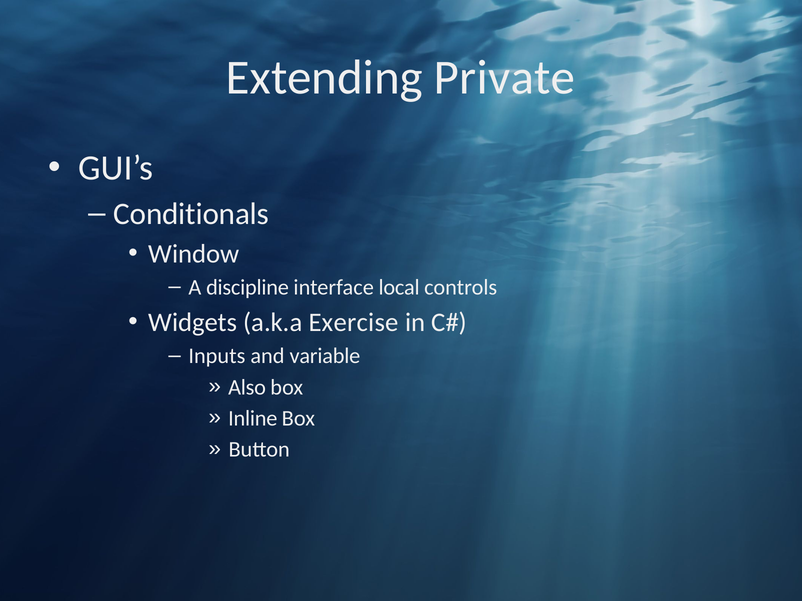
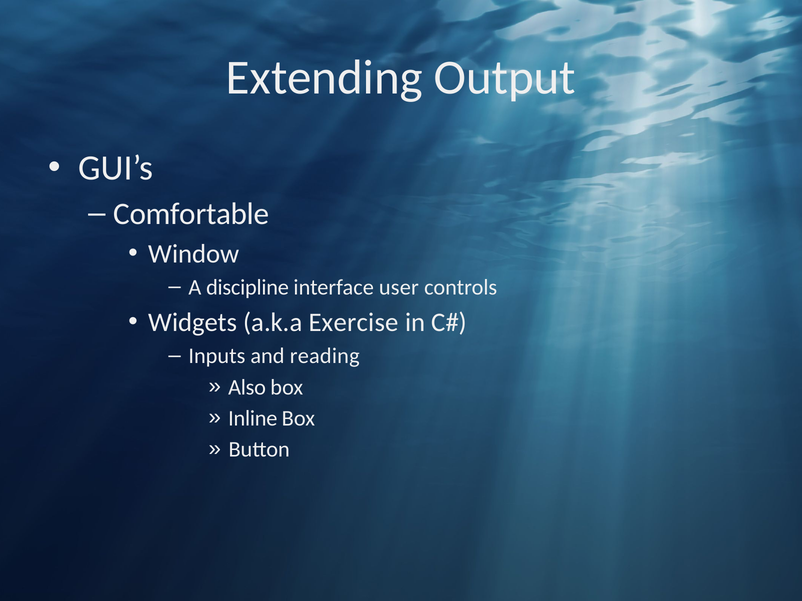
Private: Private -> Output (505, 78)
Conditionals: Conditionals -> Comfortable (191, 214)
local: local -> user (399, 288)
variable: variable -> reading (325, 356)
